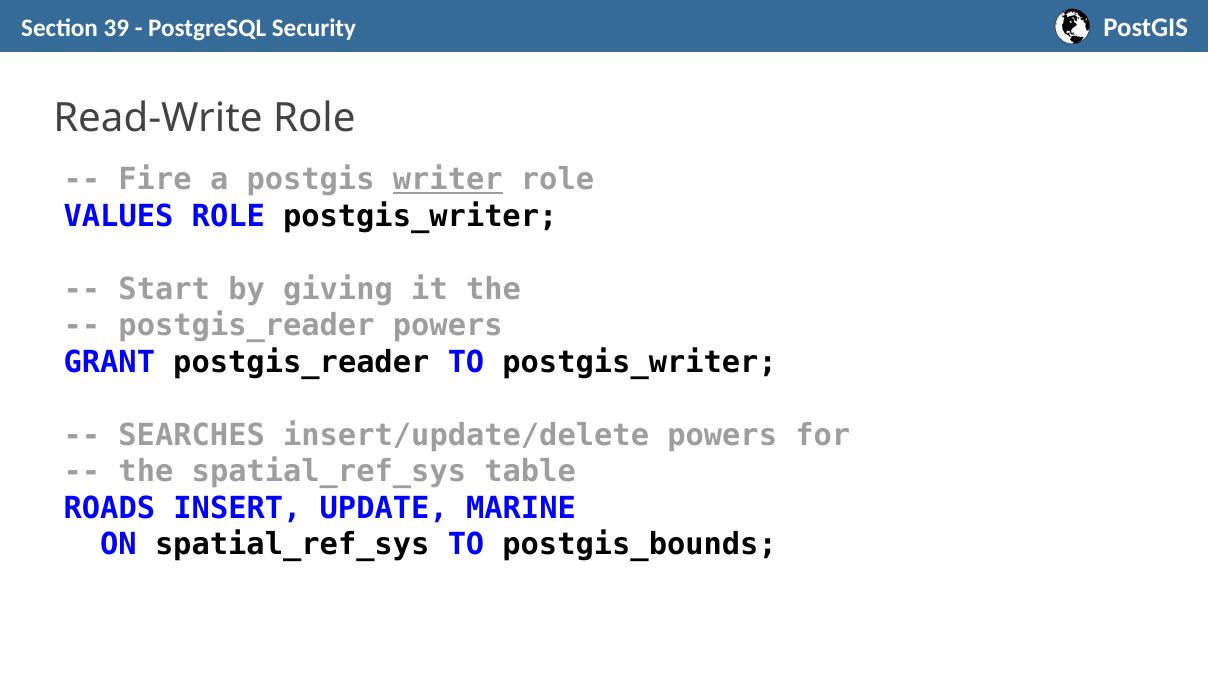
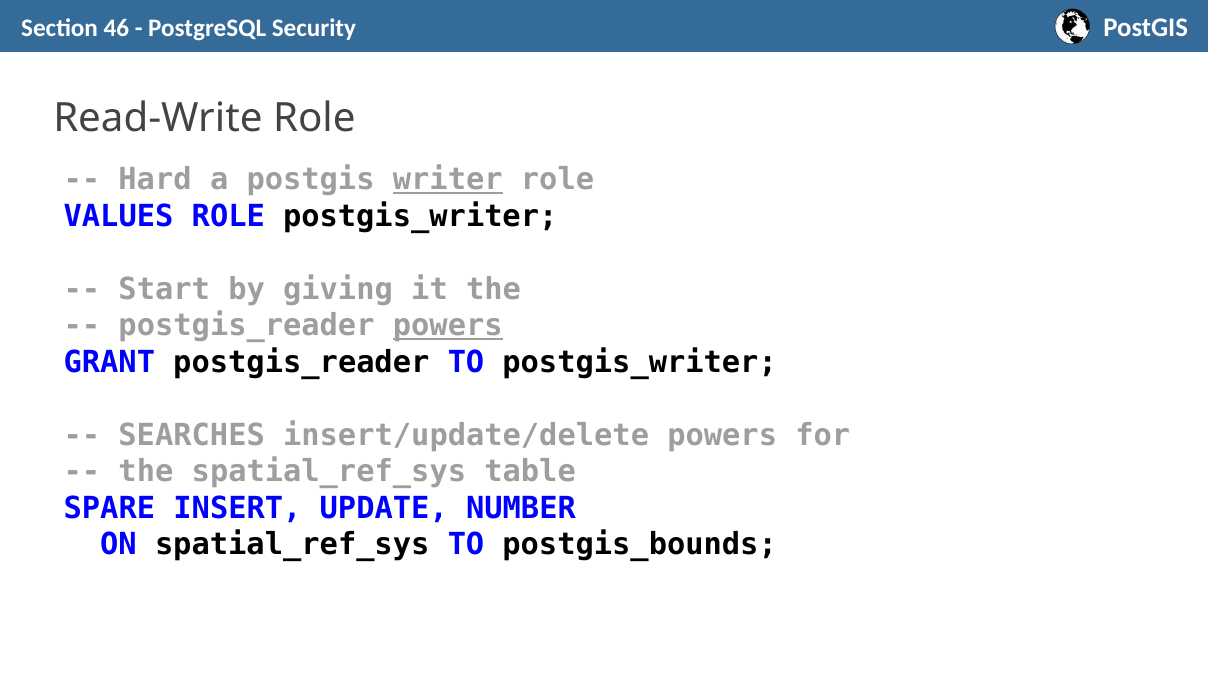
39: 39 -> 46 (116, 28)
Fire: Fire -> Hard (155, 179)
powers underline: none -> present (448, 325)
ROADS: ROADS -> SPARE (109, 508)
MARINE: MARINE -> NUMBER (521, 508)
